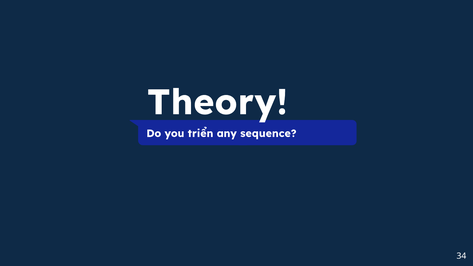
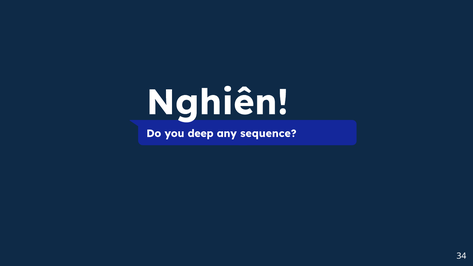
Theory: Theory -> Nghiên (217, 103)
triển: triển -> deep (201, 133)
